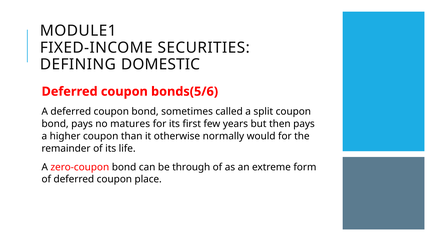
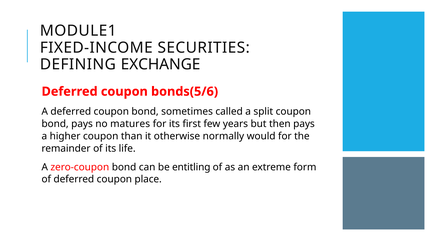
DOMESTIC: DOMESTIC -> EXCHANGE (161, 65)
through: through -> entitling (191, 167)
